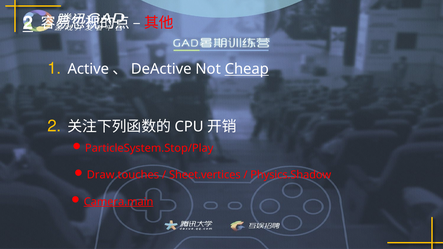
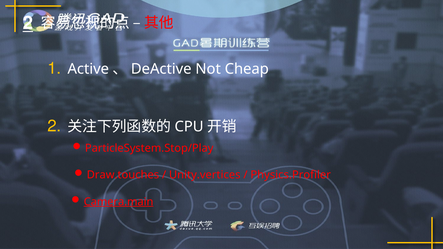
Cheap underline: present -> none (247, 69)
Sheet.vertices: Sheet.vertices -> Unity.vertices (205, 175)
Physics.Shadow: Physics.Shadow -> Physics.Profiler (291, 175)
